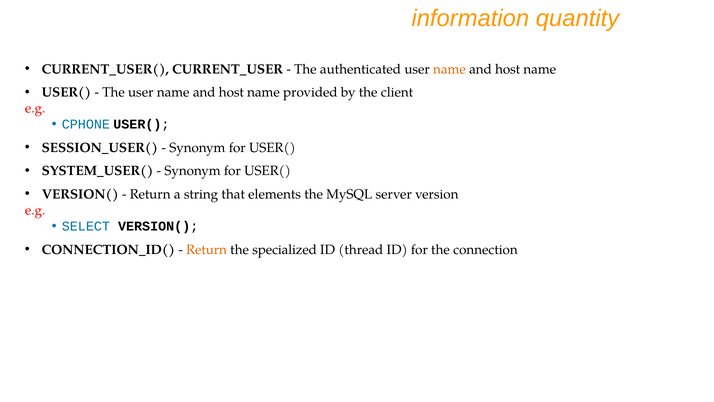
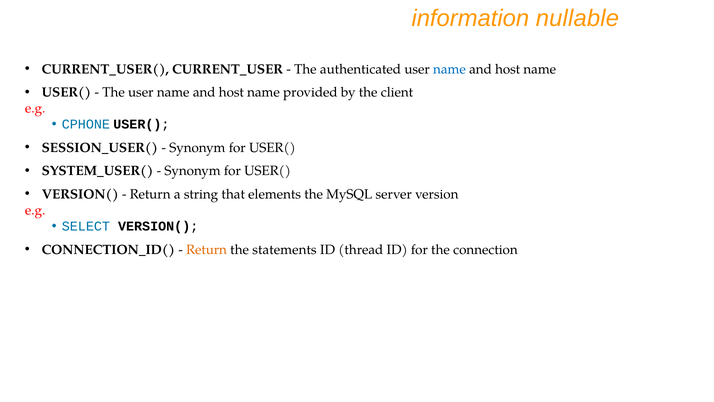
quantity: quantity -> nullable (577, 19)
name colour: orange -> blue (449, 69)
specialized: specialized -> statements (285, 249)
